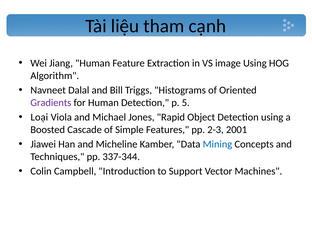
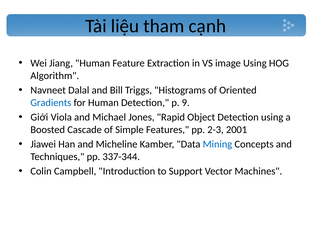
Gradients colour: purple -> blue (51, 103)
5: 5 -> 9 (186, 103)
Loại: Loại -> Giới (39, 117)
